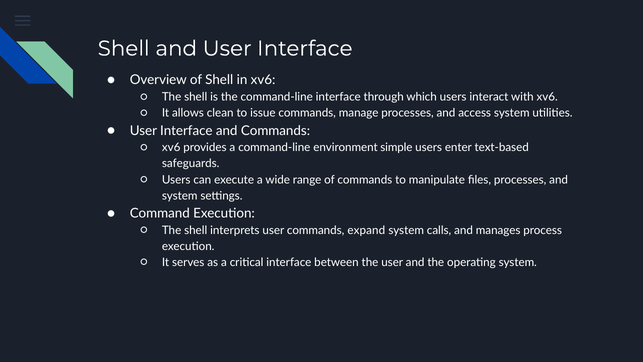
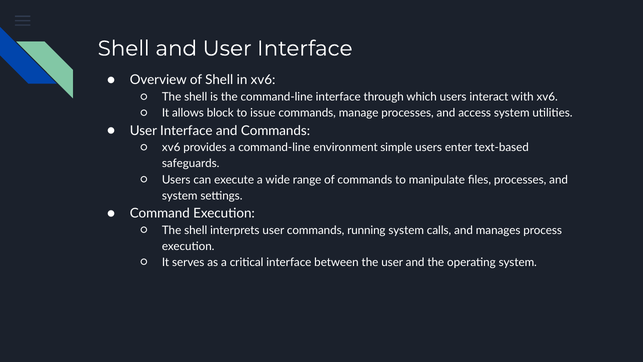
clean: clean -> block (220, 113)
expand: expand -> running (366, 230)
